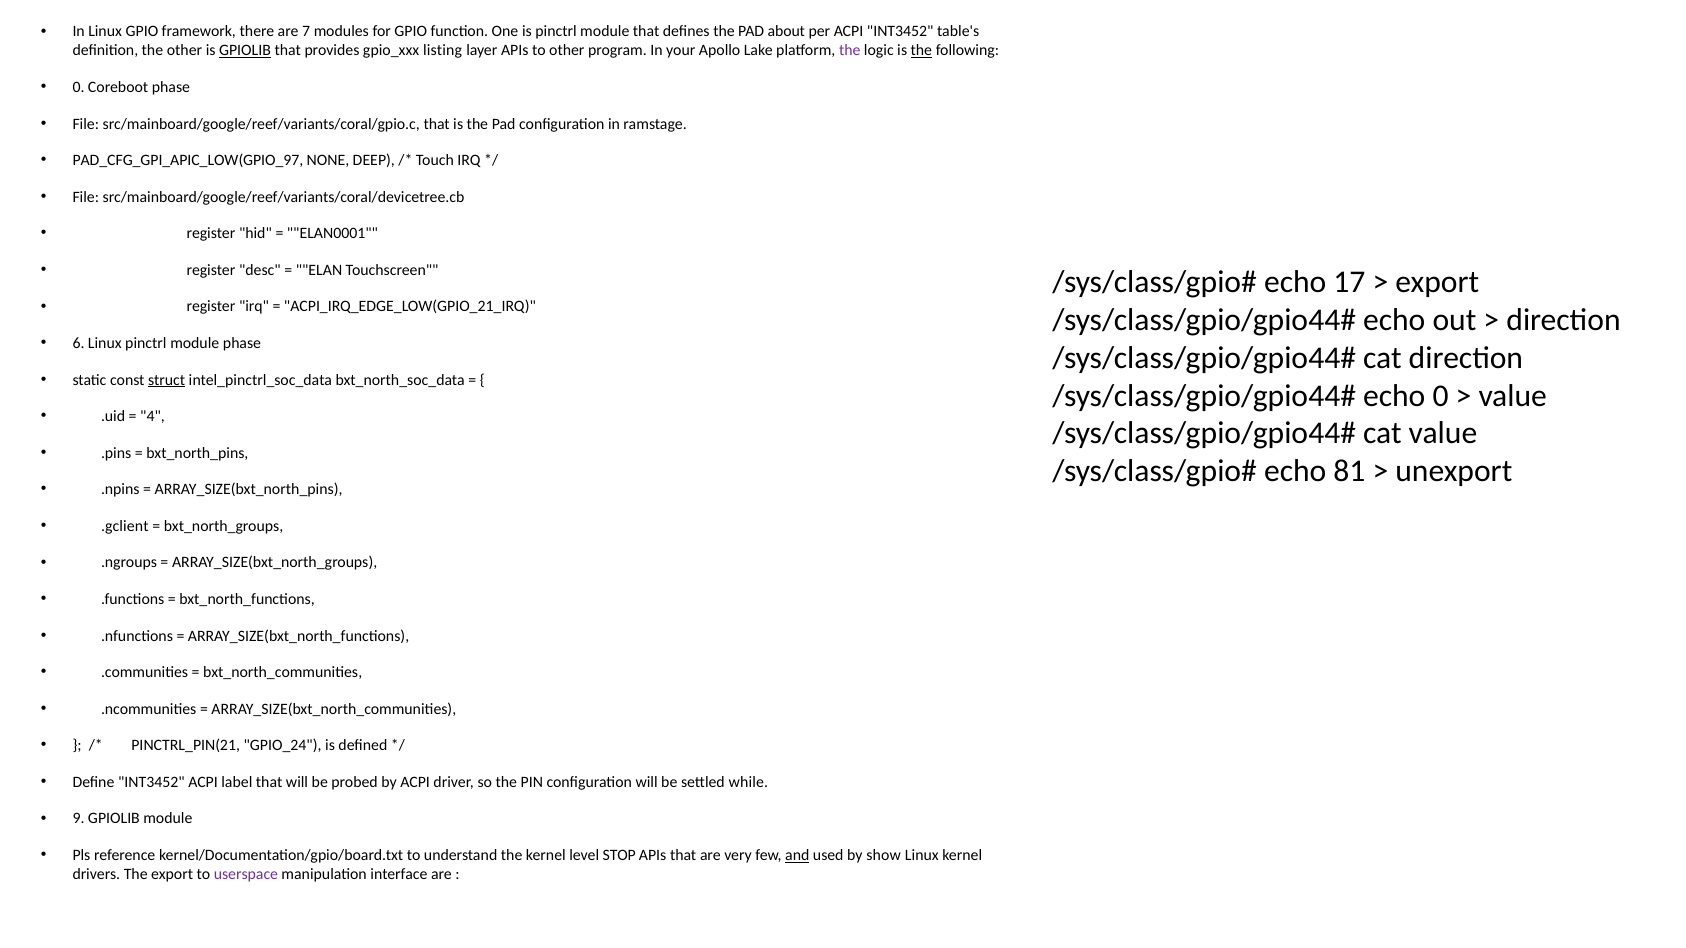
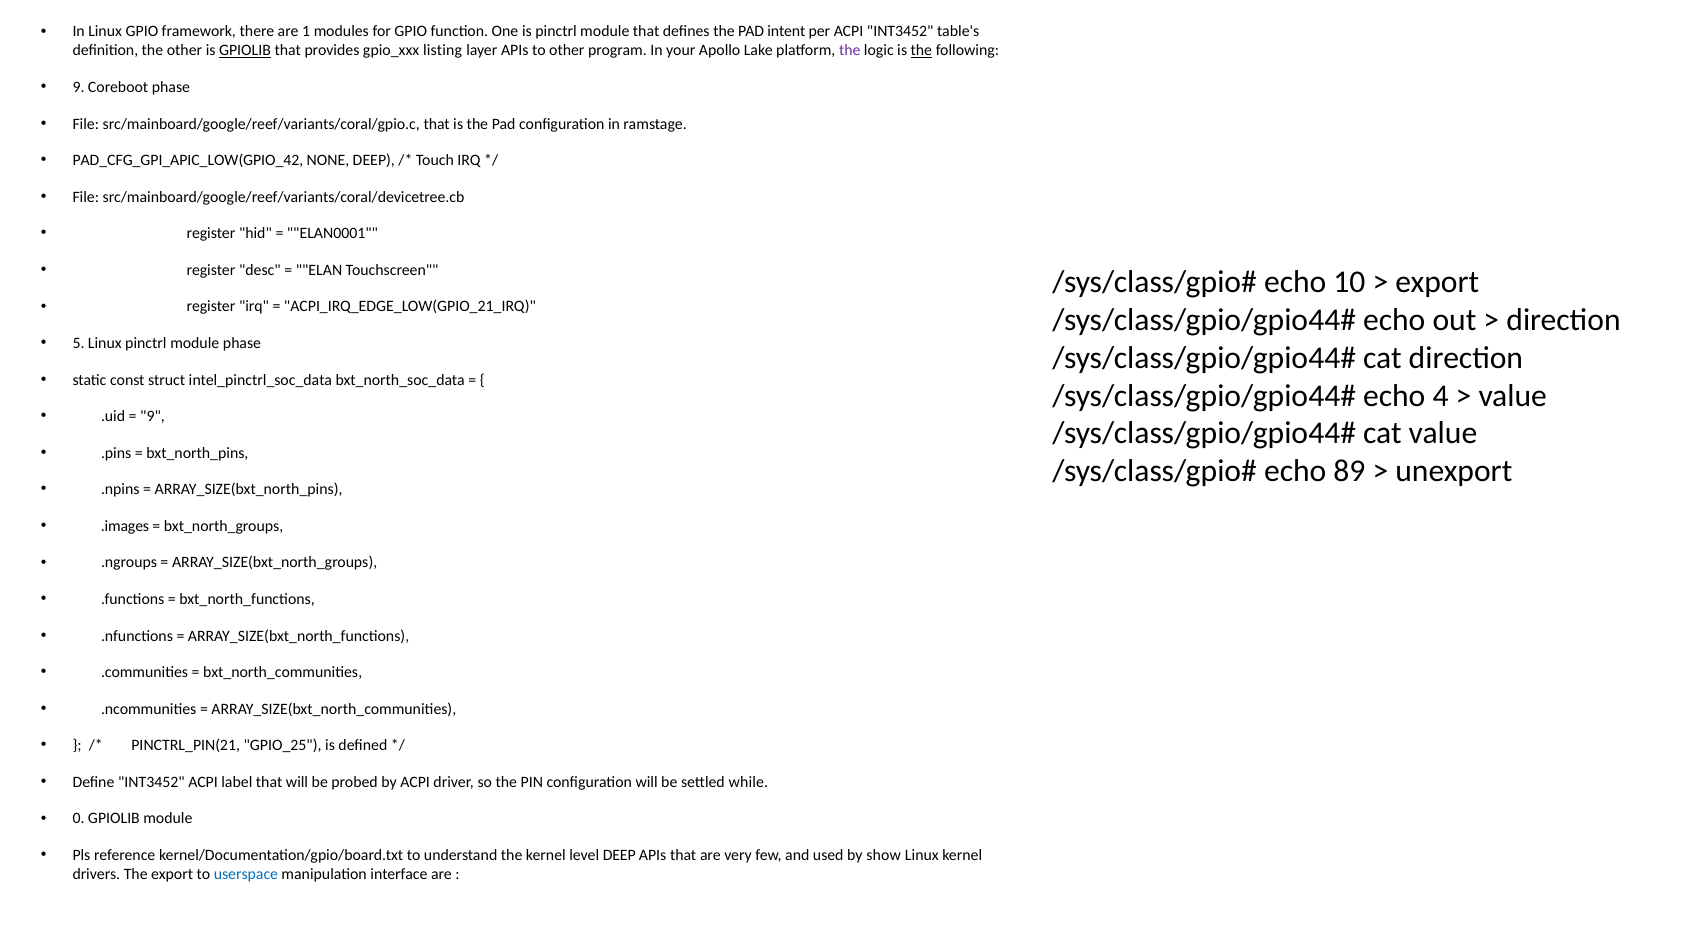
7: 7 -> 1 (306, 32)
about: about -> intent (786, 32)
0: 0 -> 9 (79, 87)
PAD_CFG_GPI_APIC_LOW(GPIO_97: PAD_CFG_GPI_APIC_LOW(GPIO_97 -> PAD_CFG_GPI_APIC_LOW(GPIO_42 (188, 160)
17: 17 -> 10 (1349, 282)
6: 6 -> 5 (79, 343)
struct underline: present -> none (167, 380)
echo 0: 0 -> 4 (1441, 396)
4: 4 -> 9 (152, 417)
81: 81 -> 89 (1349, 472)
.gclient: .gclient -> .images (125, 526)
GPIO_24: GPIO_24 -> GPIO_25 (283, 746)
9: 9 -> 0 (79, 819)
level STOP: STOP -> DEEP (619, 856)
and underline: present -> none (797, 856)
userspace colour: purple -> blue (246, 875)
